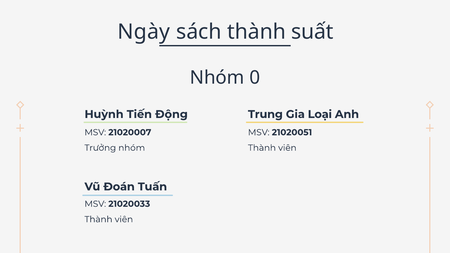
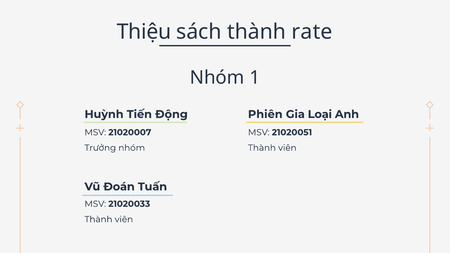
Ngày: Ngày -> Thiệu (144, 32)
suất: suất -> rate (312, 32)
0: 0 -> 1 (255, 78)
Trung: Trung -> Phiên (265, 114)
